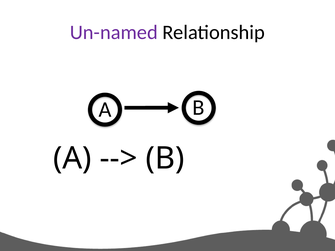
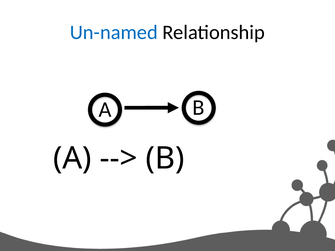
Un-named colour: purple -> blue (114, 32)
